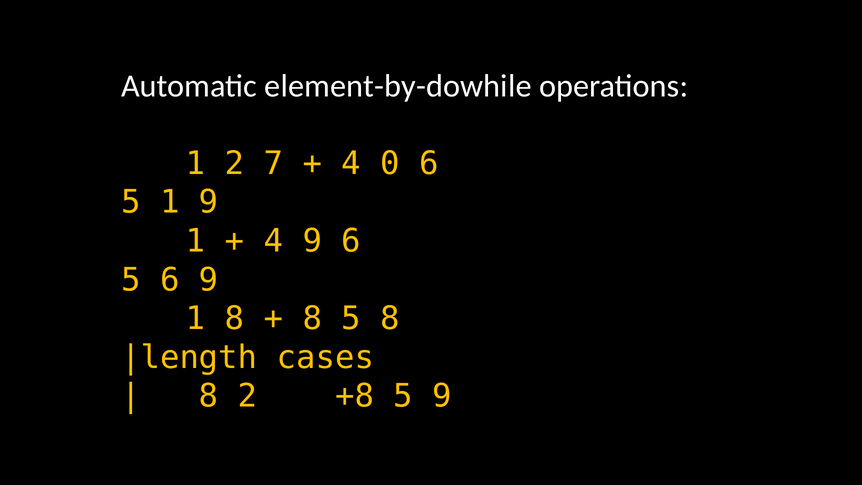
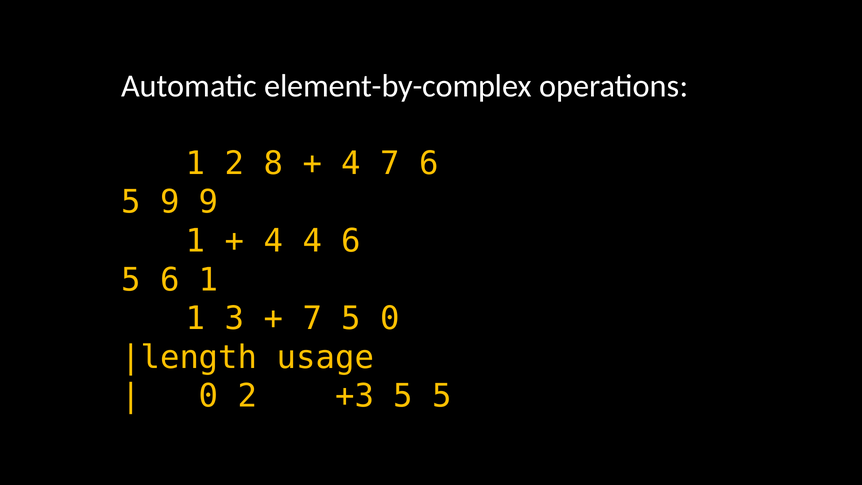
element-by-dowhile: element-by-dowhile -> element-by-complex (398, 86)
7: 7 -> 8 (273, 163)
4 0: 0 -> 7 (390, 163)
5 1: 1 -> 9 (170, 202)
4 9: 9 -> 4 (312, 241)
6 9: 9 -> 1 (209, 280)
1 8: 8 -> 3 (235, 319)
8: 8 -> 7 (312, 319)
5 8: 8 -> 0 (390, 319)
cases: cases -> usage (325, 357)
8: 8 -> 0 (209, 396)
+8: +8 -> +3 (355, 396)
5 9: 9 -> 5 (442, 396)
